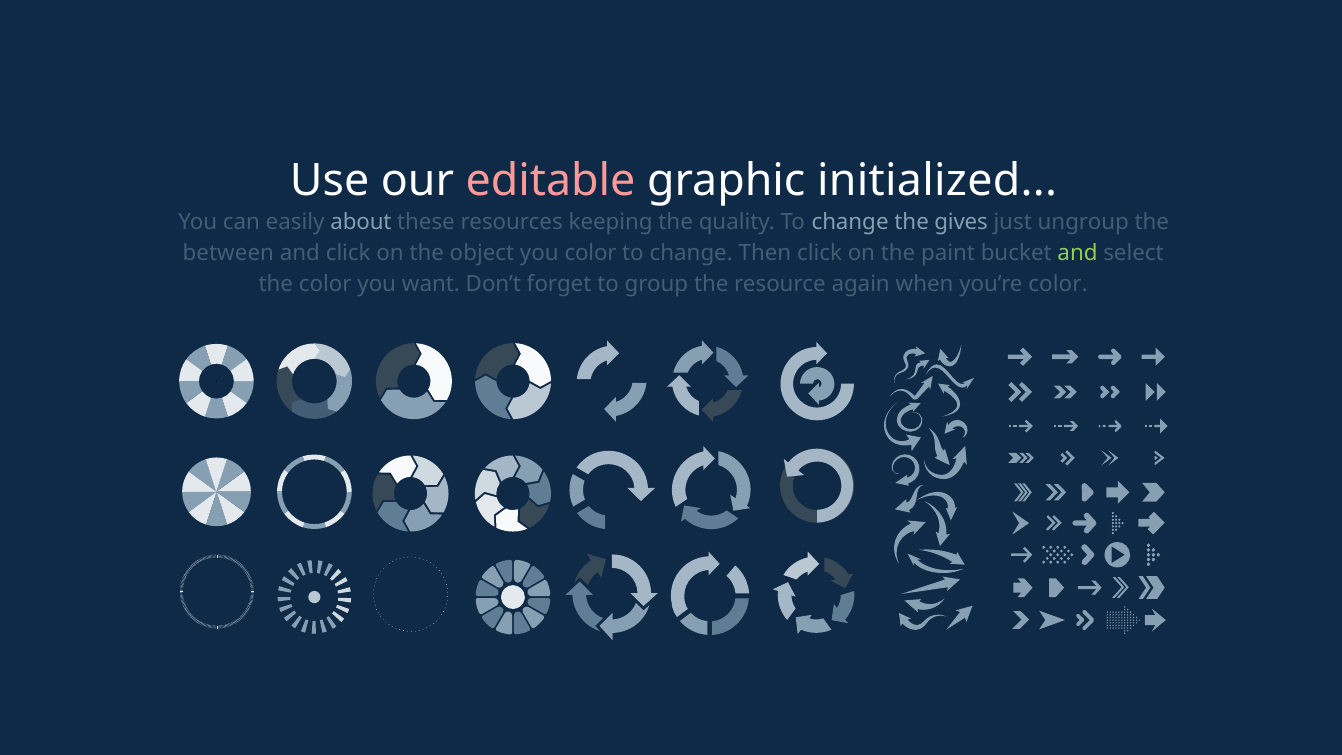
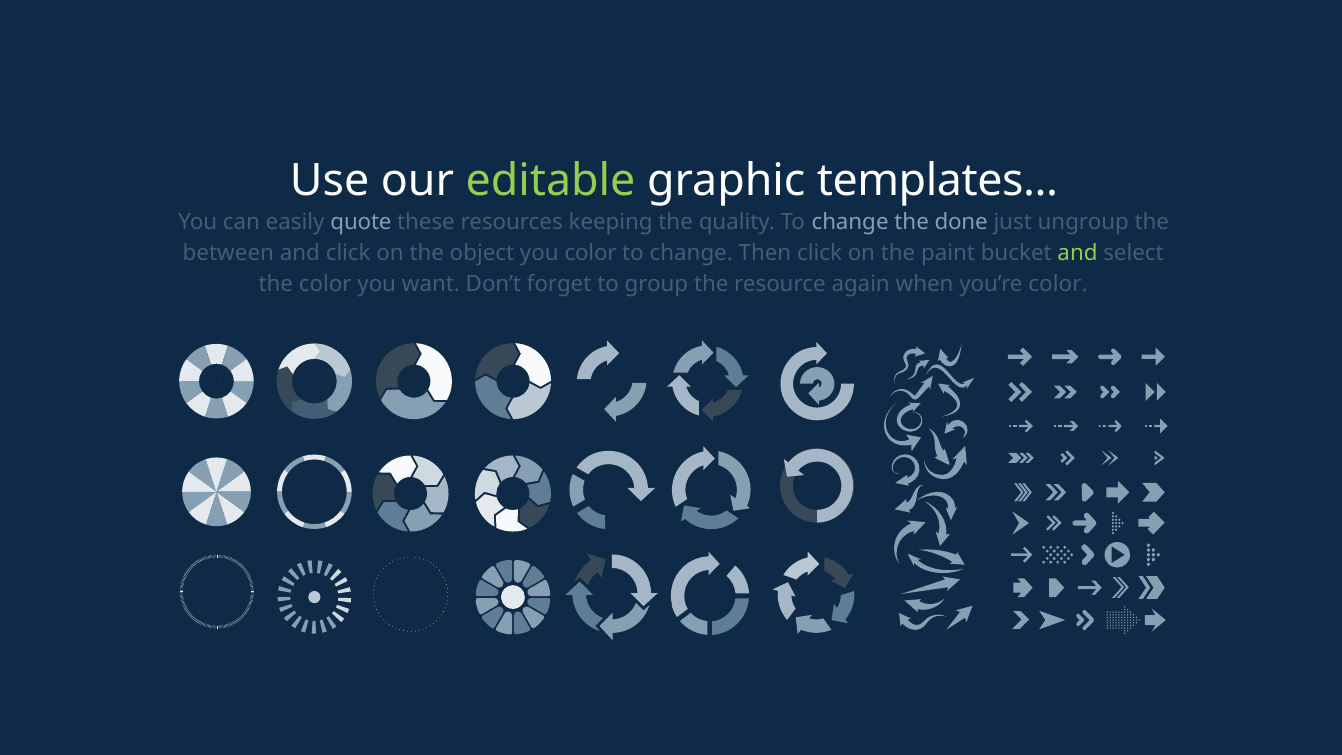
editable colour: pink -> light green (551, 180)
initialized: initialized -> templates (937, 180)
about: about -> quote (361, 222)
gives: gives -> done (961, 222)
